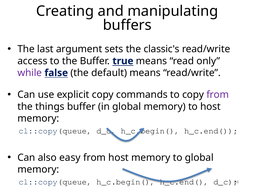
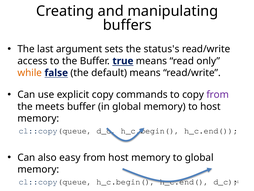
classic's: classic's -> status's (161, 49)
while colour: purple -> orange (30, 73)
things: things -> meets (50, 106)
